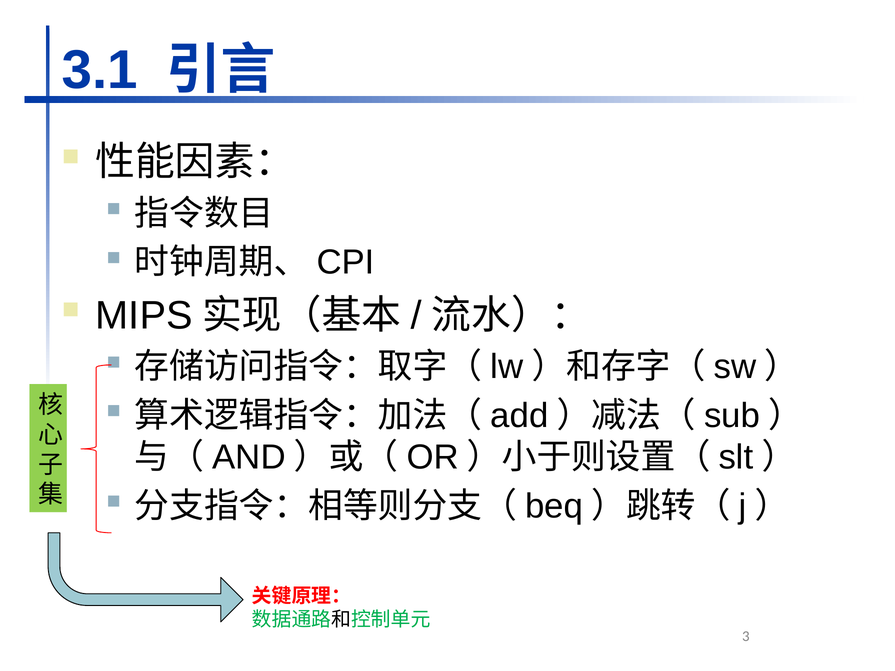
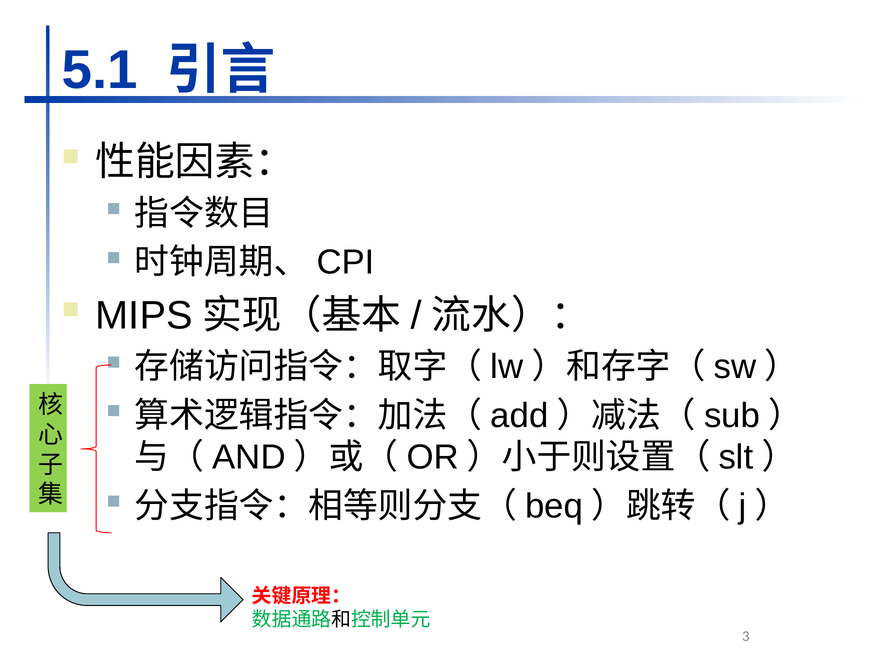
3.1: 3.1 -> 5.1 (100, 70)
